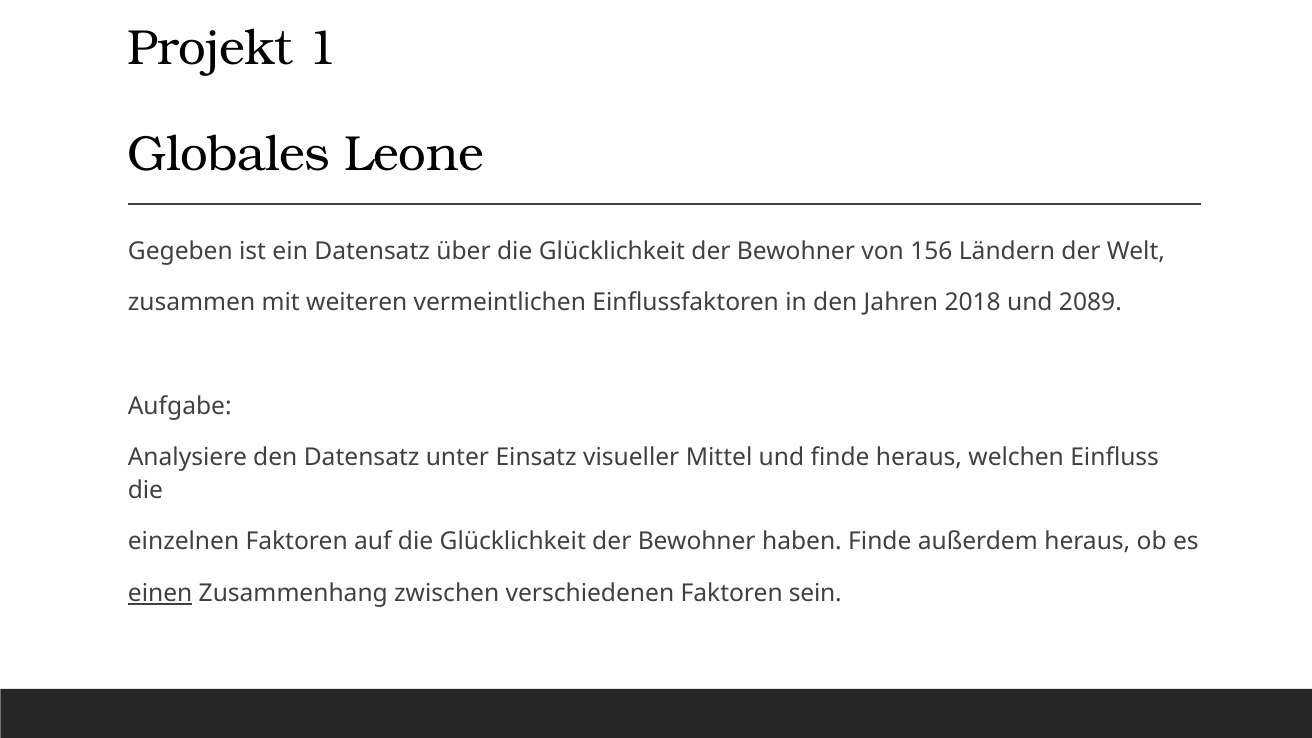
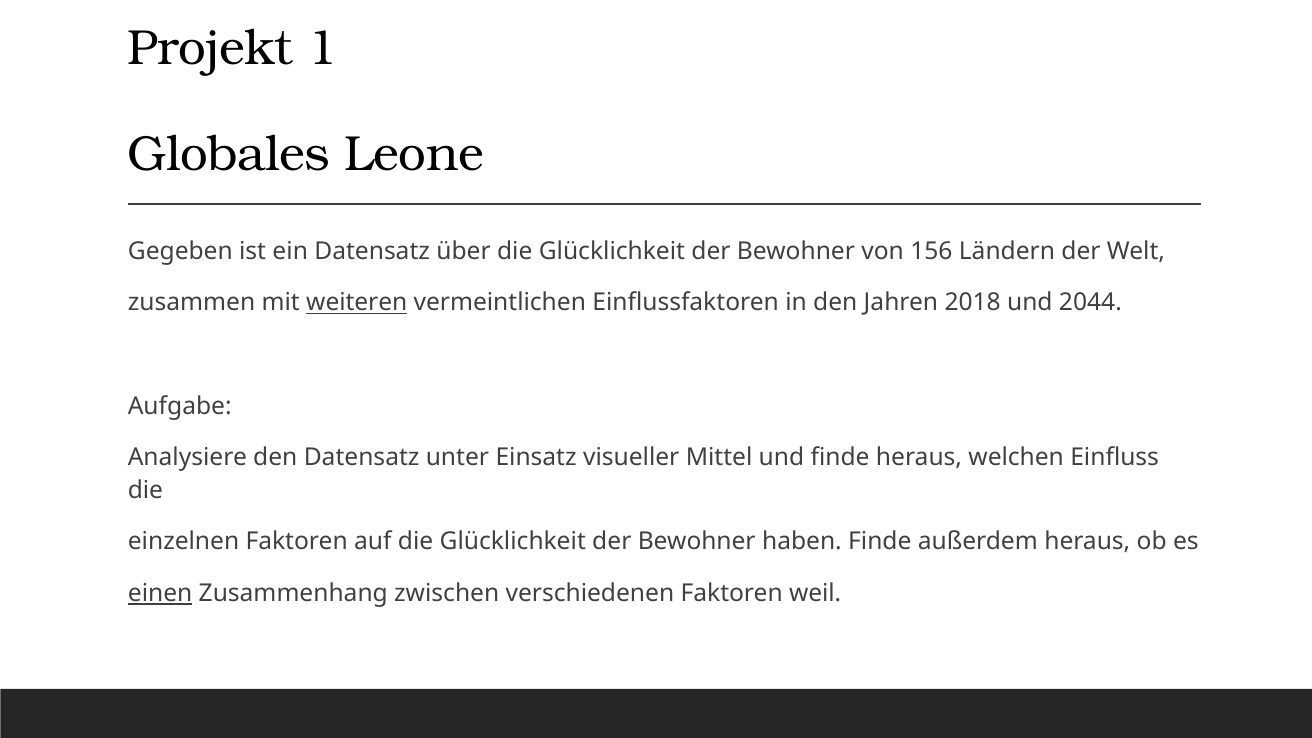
weiteren underline: none -> present (357, 303)
2089: 2089 -> 2044 (1090, 303)
sein: sein -> weil (815, 593)
